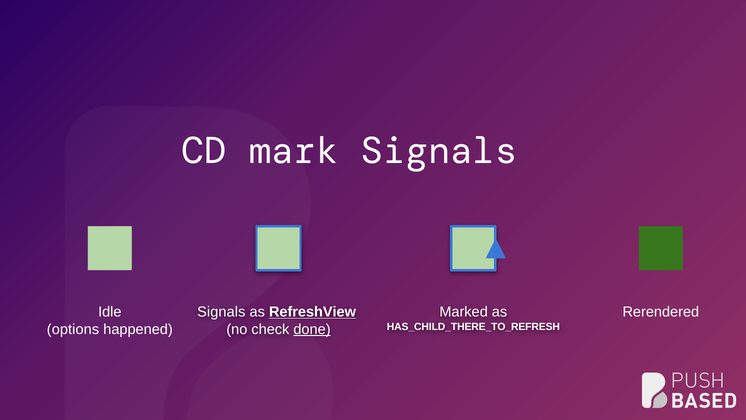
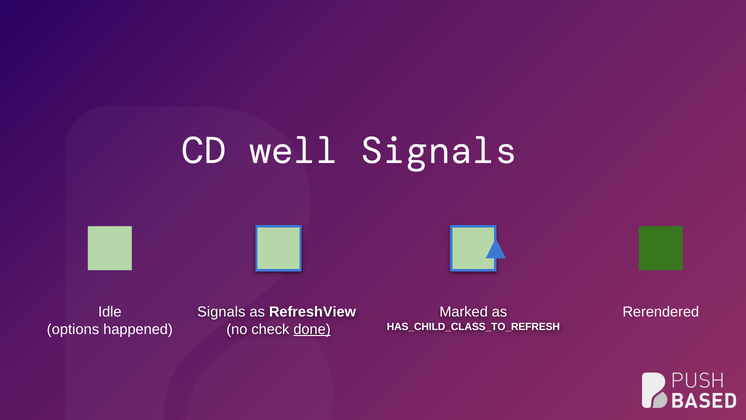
mark: mark -> well (294, 151)
RefreshView underline: present -> none (312, 312)
HAS_CHILD_THERE_TO_REFRESH: HAS_CHILD_THERE_TO_REFRESH -> HAS_CHILD_CLASS_TO_REFRESH (473, 326)
